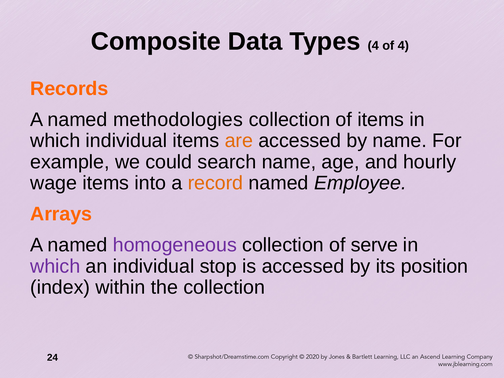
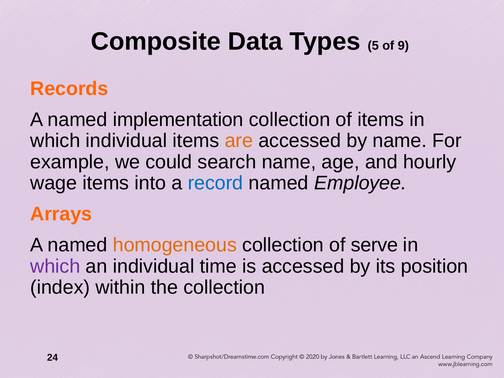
Types 4: 4 -> 5 (373, 46)
of 4: 4 -> 9 (403, 46)
methodologies: methodologies -> implementation (178, 120)
record colour: orange -> blue (215, 183)
homogeneous colour: purple -> orange (175, 245)
stop: stop -> time (218, 266)
